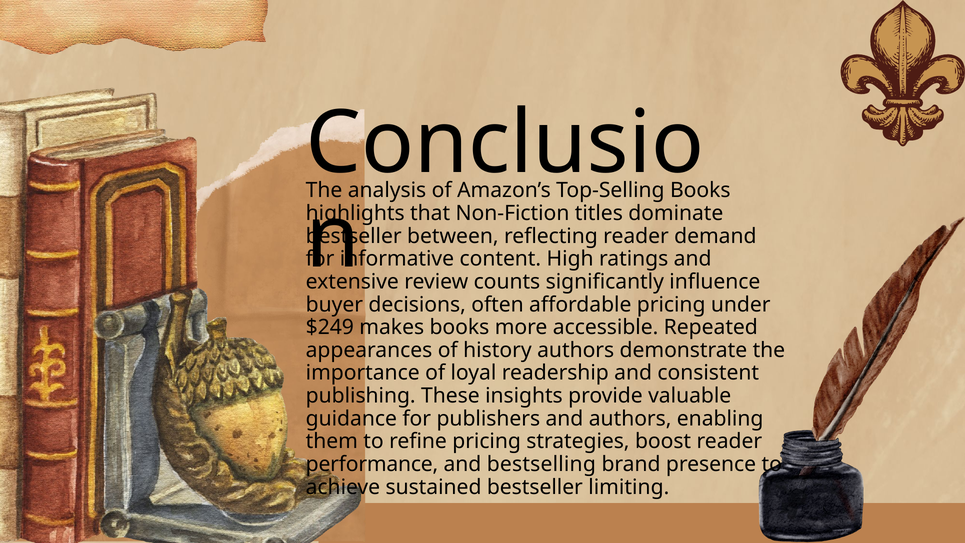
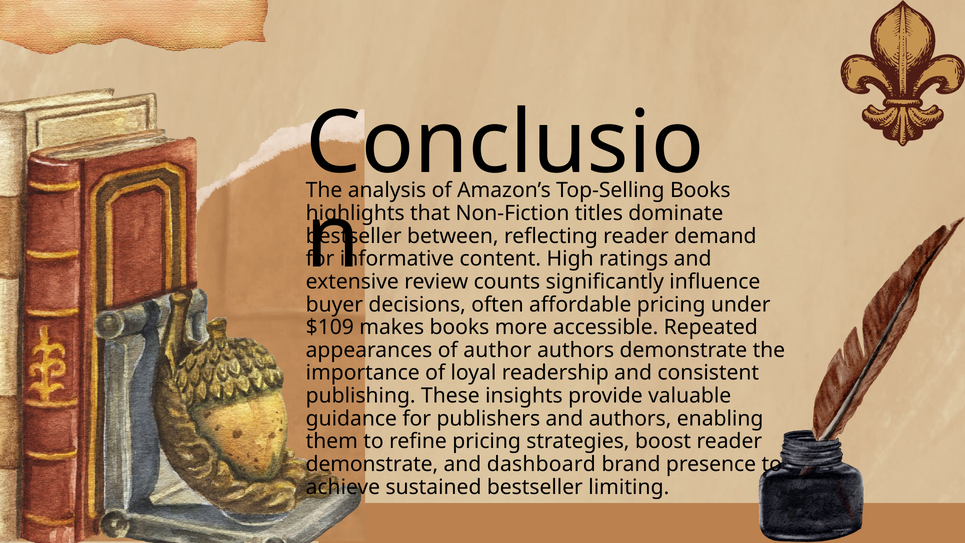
$249: $249 -> $109 (330, 327)
history: history -> author (497, 350)
performance: performance -> demonstrate (372, 464)
bestselling: bestselling -> dashboard (541, 464)
